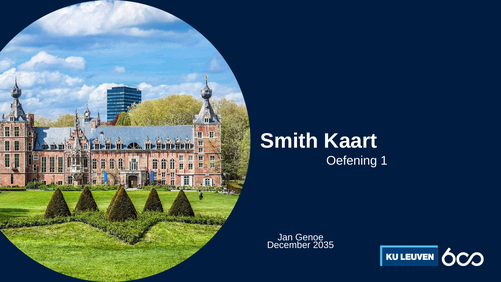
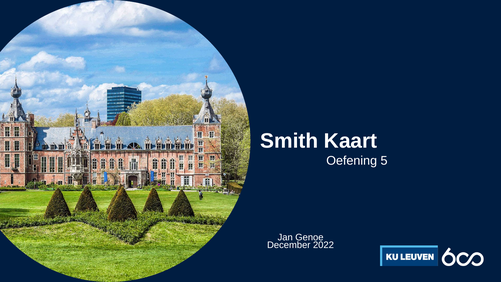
1: 1 -> 5 (384, 161)
2035: 2035 -> 2022 (323, 245)
